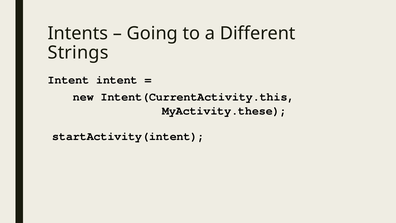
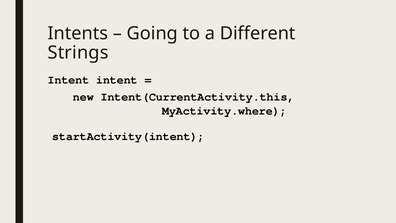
MyActivity.these: MyActivity.these -> MyActivity.where (224, 111)
